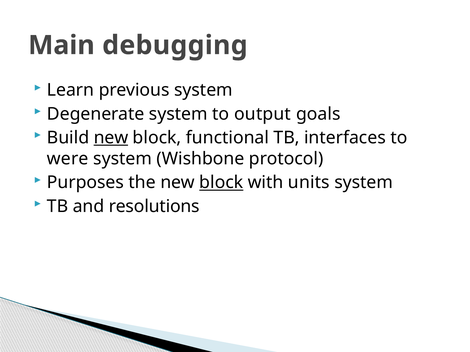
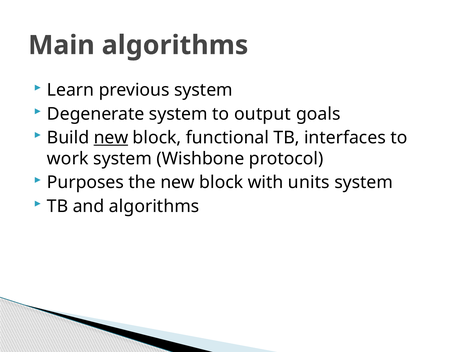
Main debugging: debugging -> algorithms (175, 45)
were: were -> work (68, 159)
block underline: present -> none (221, 183)
and resolutions: resolutions -> algorithms (154, 207)
